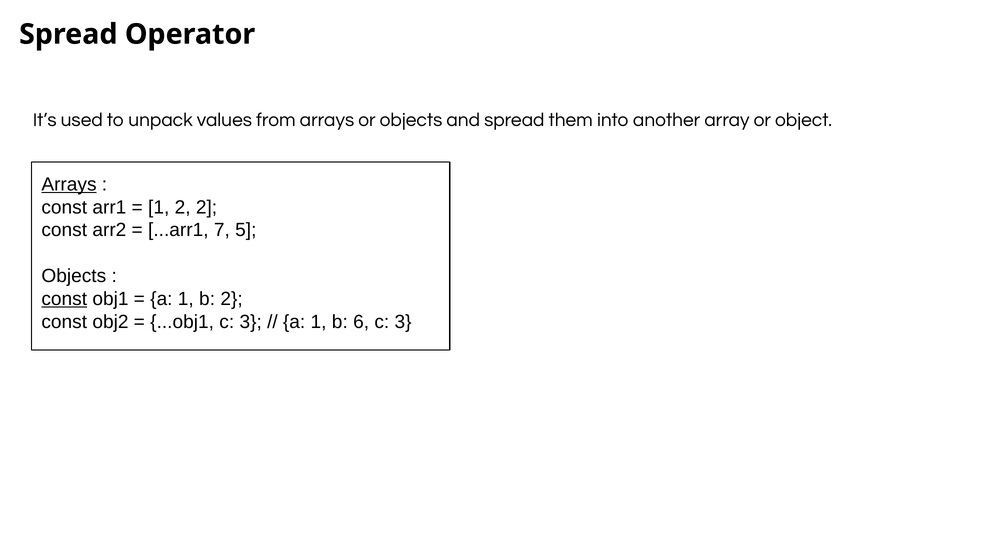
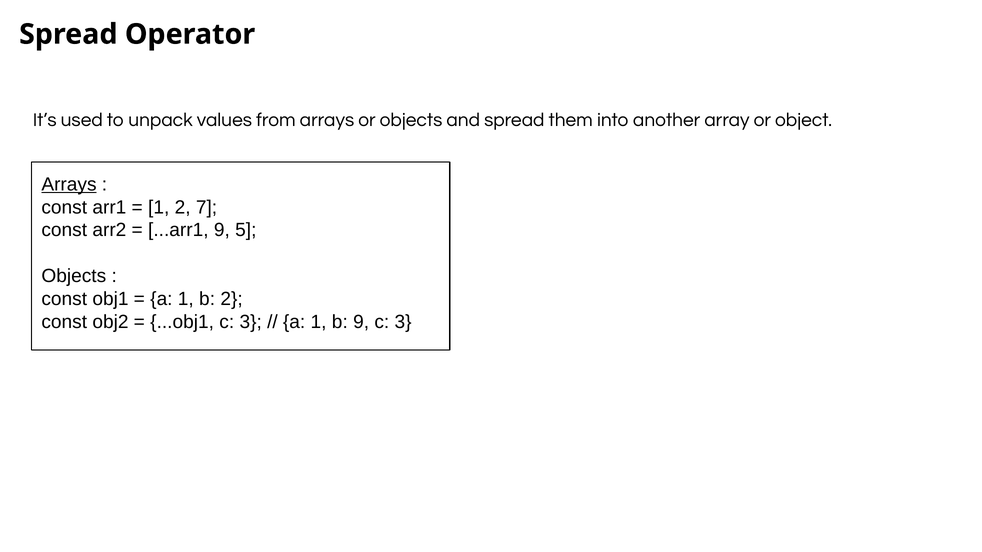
2 2: 2 -> 7 (207, 207)
...arr1 7: 7 -> 9 (222, 230)
const underline: present -> none (64, 299)
b 6: 6 -> 9 (361, 322)
